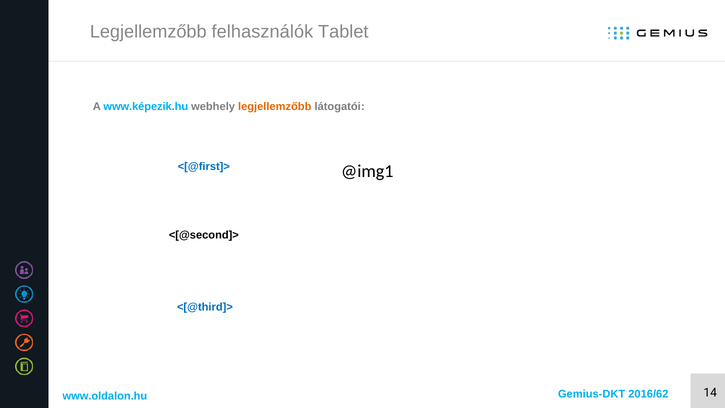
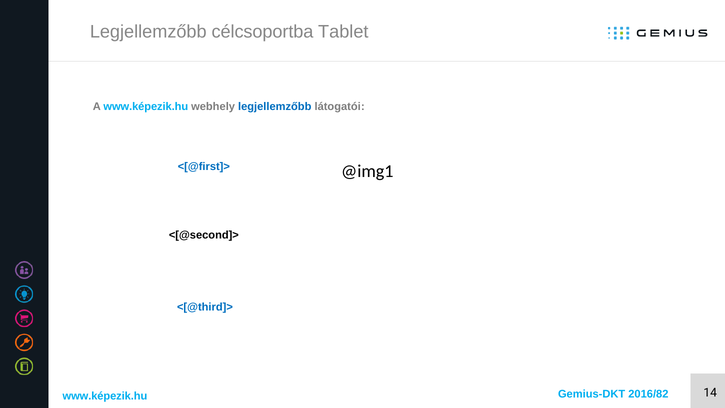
felhasználók: felhasználók -> célcsoportba (263, 32)
legjellemzőbb colour: orange -> blue (275, 106)
www.oldalon.hu: www.oldalon.hu -> www.képezik.hu (105, 396)
2016/62: 2016/62 -> 2016/82 (648, 394)
